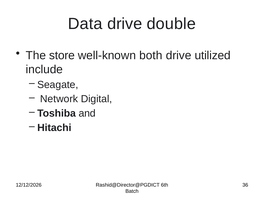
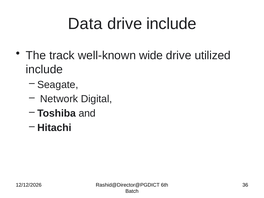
drive double: double -> include (171, 24)
store: store -> track (62, 55)
both: both -> wide (151, 55)
